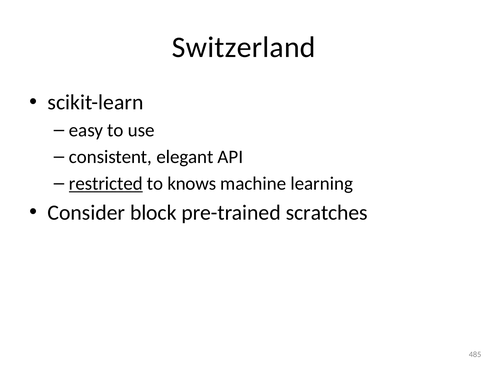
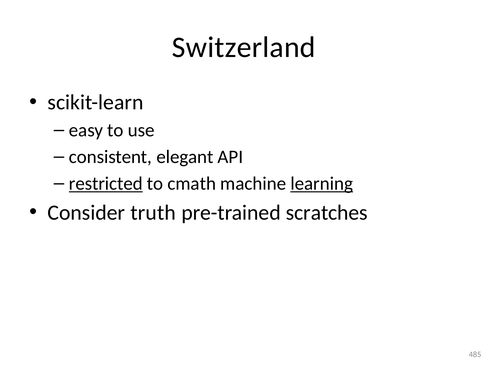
knows: knows -> cmath (192, 184)
learning underline: none -> present (322, 184)
block: block -> truth (153, 213)
